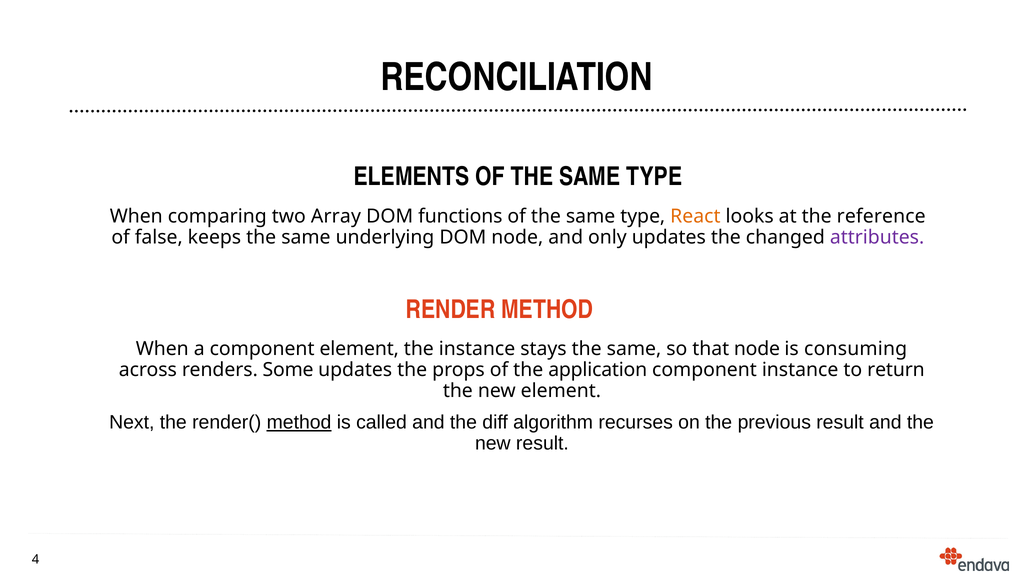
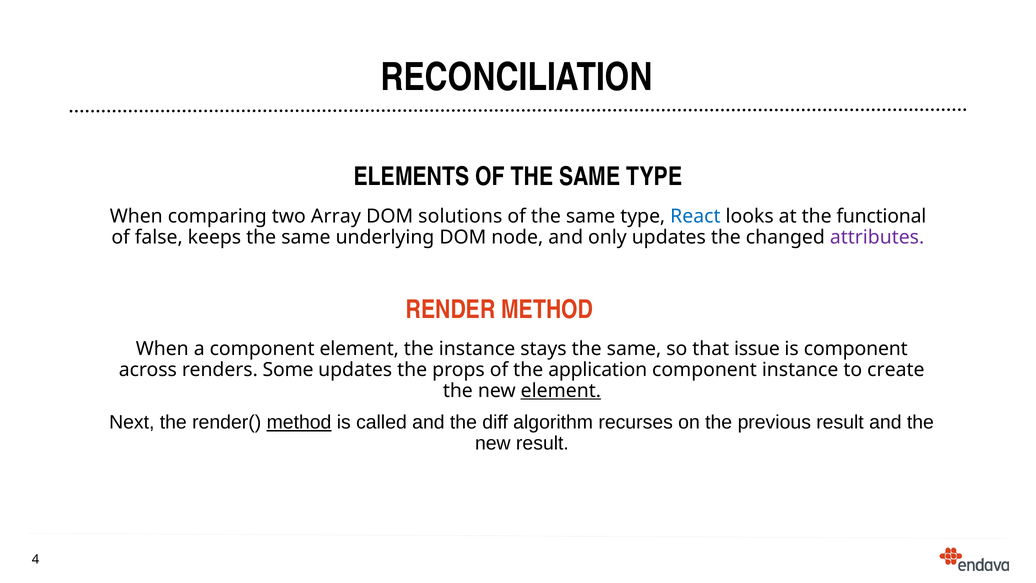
functions: functions -> solutions (460, 216)
React colour: orange -> blue (695, 216)
reference: reference -> functional (881, 216)
that node: node -> issue (757, 349)
is consuming: consuming -> component (856, 349)
return: return -> create (896, 370)
element underline: none -> present (561, 390)
